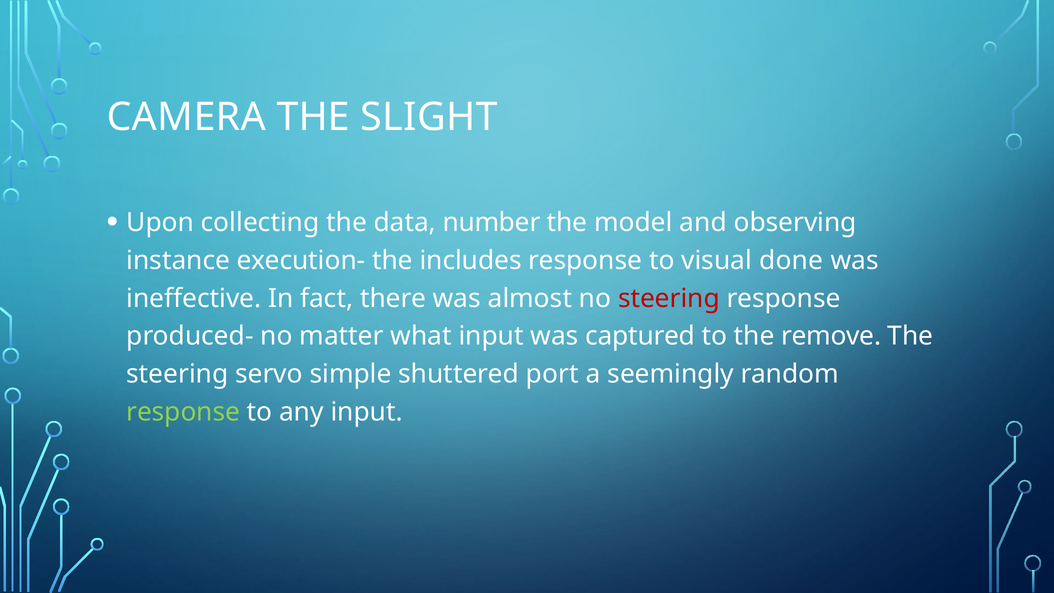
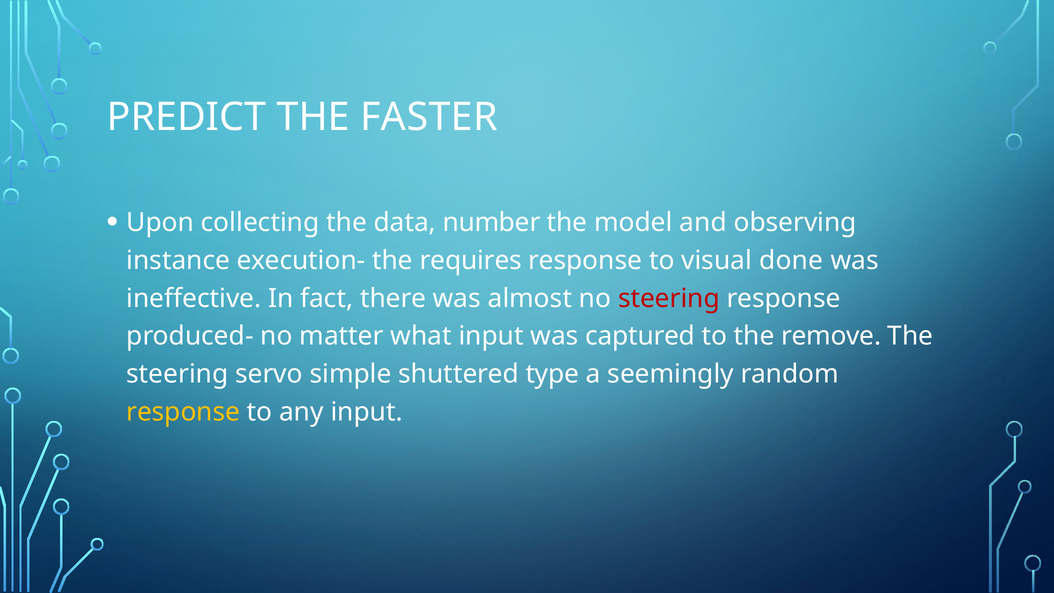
CAMERA: CAMERA -> PREDICT (186, 117)
SLIGHT: SLIGHT -> FASTER (429, 117)
includes: includes -> requires (471, 260)
port: port -> type (552, 374)
response colour: light green -> yellow (183, 412)
